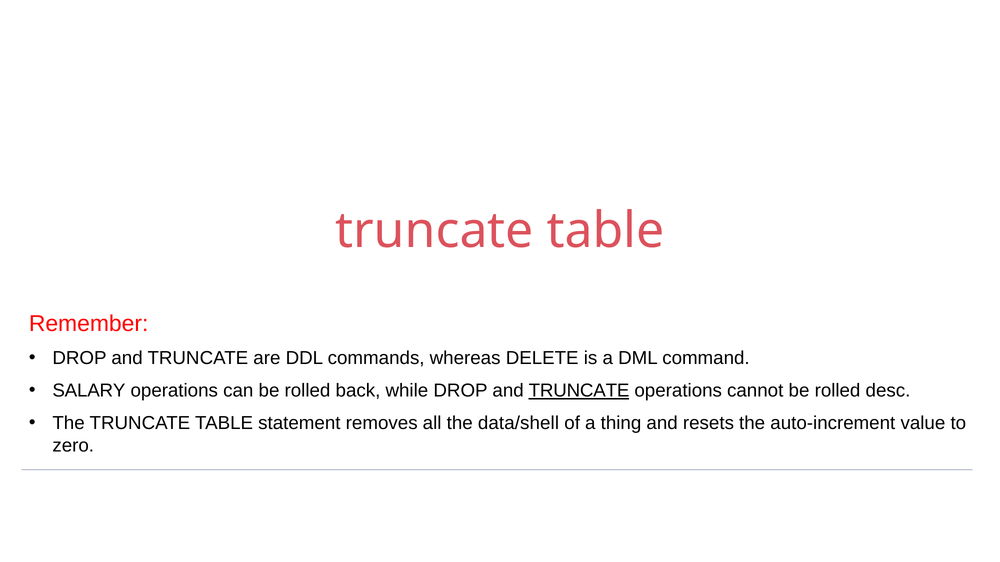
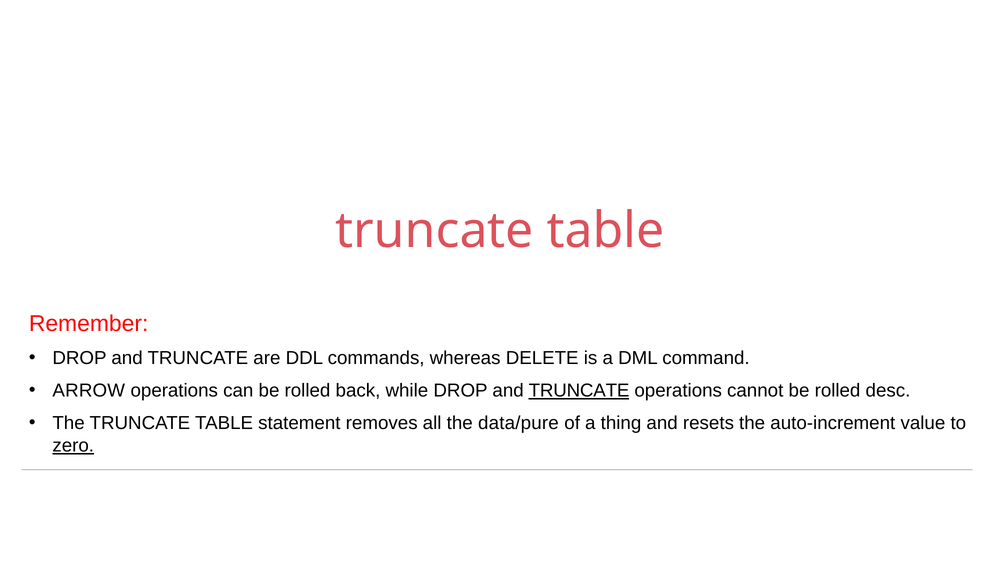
SALARY: SALARY -> ARROW (89, 391)
data/shell: data/shell -> data/pure (518, 424)
zero underline: none -> present (73, 446)
